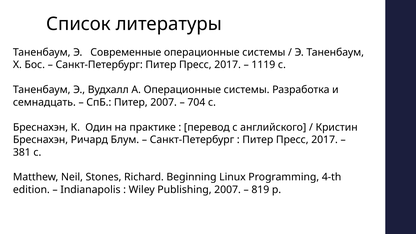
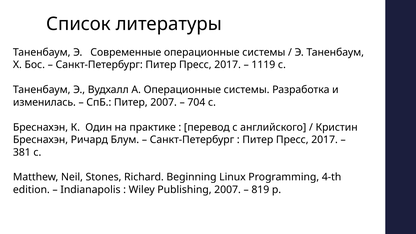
семнадцать: семнадцать -> изменилась (44, 102)
